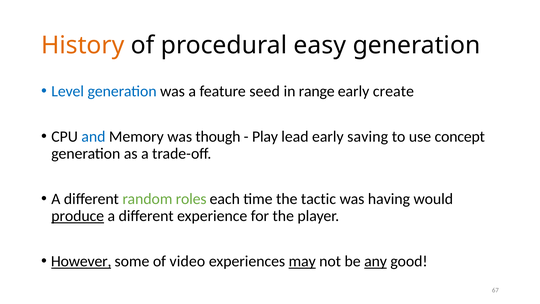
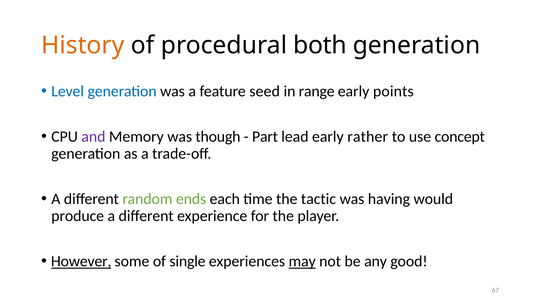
easy: easy -> both (320, 45)
create: create -> points (393, 91)
and colour: blue -> purple (93, 137)
Play: Play -> Part (265, 137)
saving: saving -> rather (368, 137)
roles: roles -> ends (191, 199)
produce underline: present -> none (78, 216)
video: video -> single (188, 261)
any underline: present -> none (376, 261)
